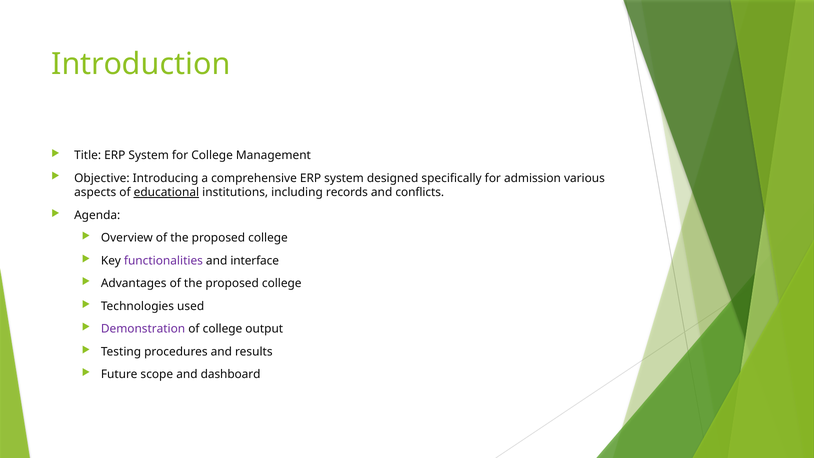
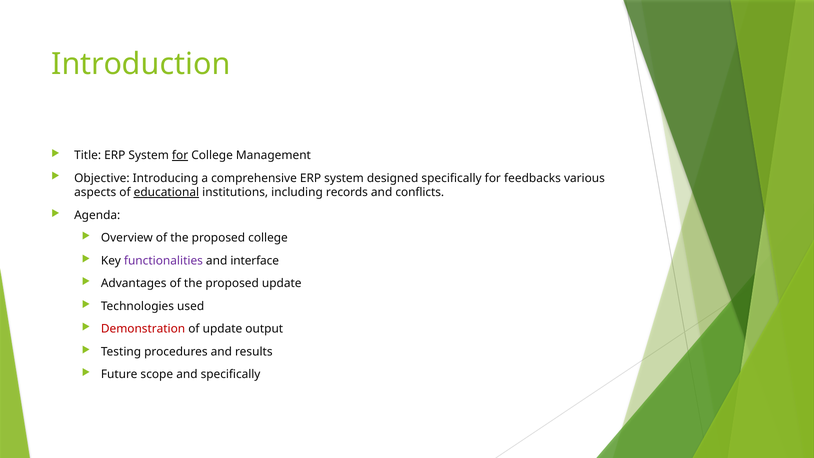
for underline: none -> present (180, 155)
admission: admission -> feedbacks (532, 178)
college: college -> update (282, 283)
Demonstration colour: purple -> red (143, 329)
of college: college -> update (222, 329)
and dashboard: dashboard -> specifically (231, 374)
